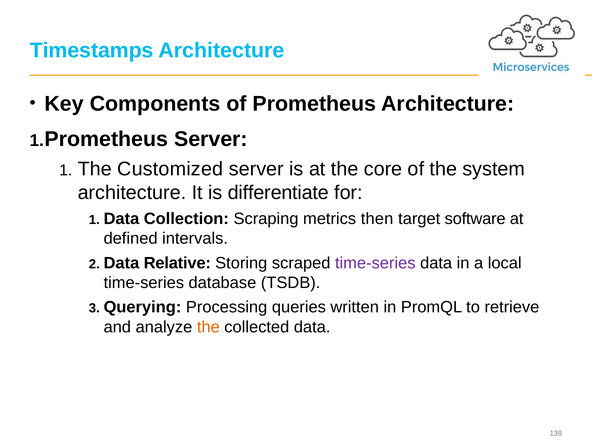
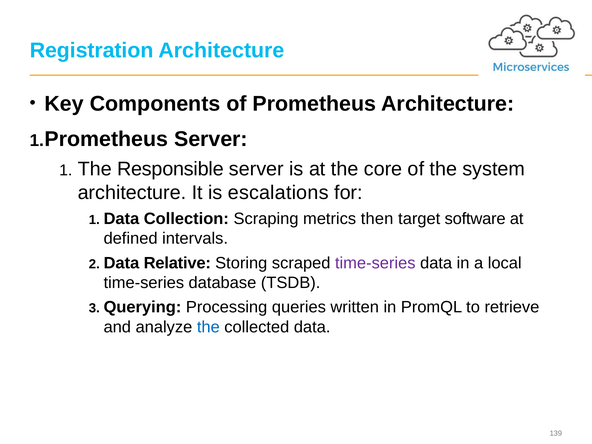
Timestamps: Timestamps -> Registration (92, 51)
Customized: Customized -> Responsible (170, 169)
differentiate: differentiate -> escalations (278, 193)
the colour: orange -> blue (208, 327)
